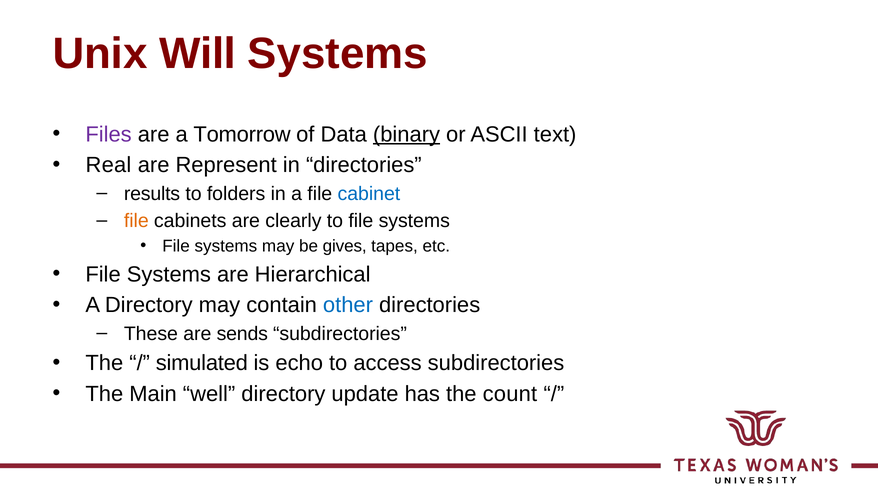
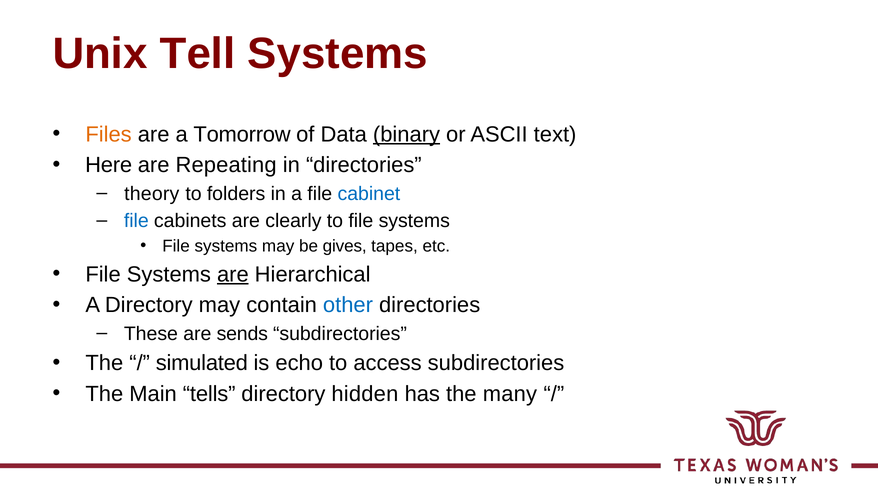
Will: Will -> Tell (197, 54)
Files colour: purple -> orange (109, 134)
Real: Real -> Here (109, 165)
Represent: Represent -> Repeating (226, 165)
results: results -> theory (152, 194)
file colour: orange -> blue (136, 221)
are underline: none -> present (233, 274)
well: well -> tells (209, 394)
update: update -> hidden (365, 394)
count: count -> many (510, 394)
